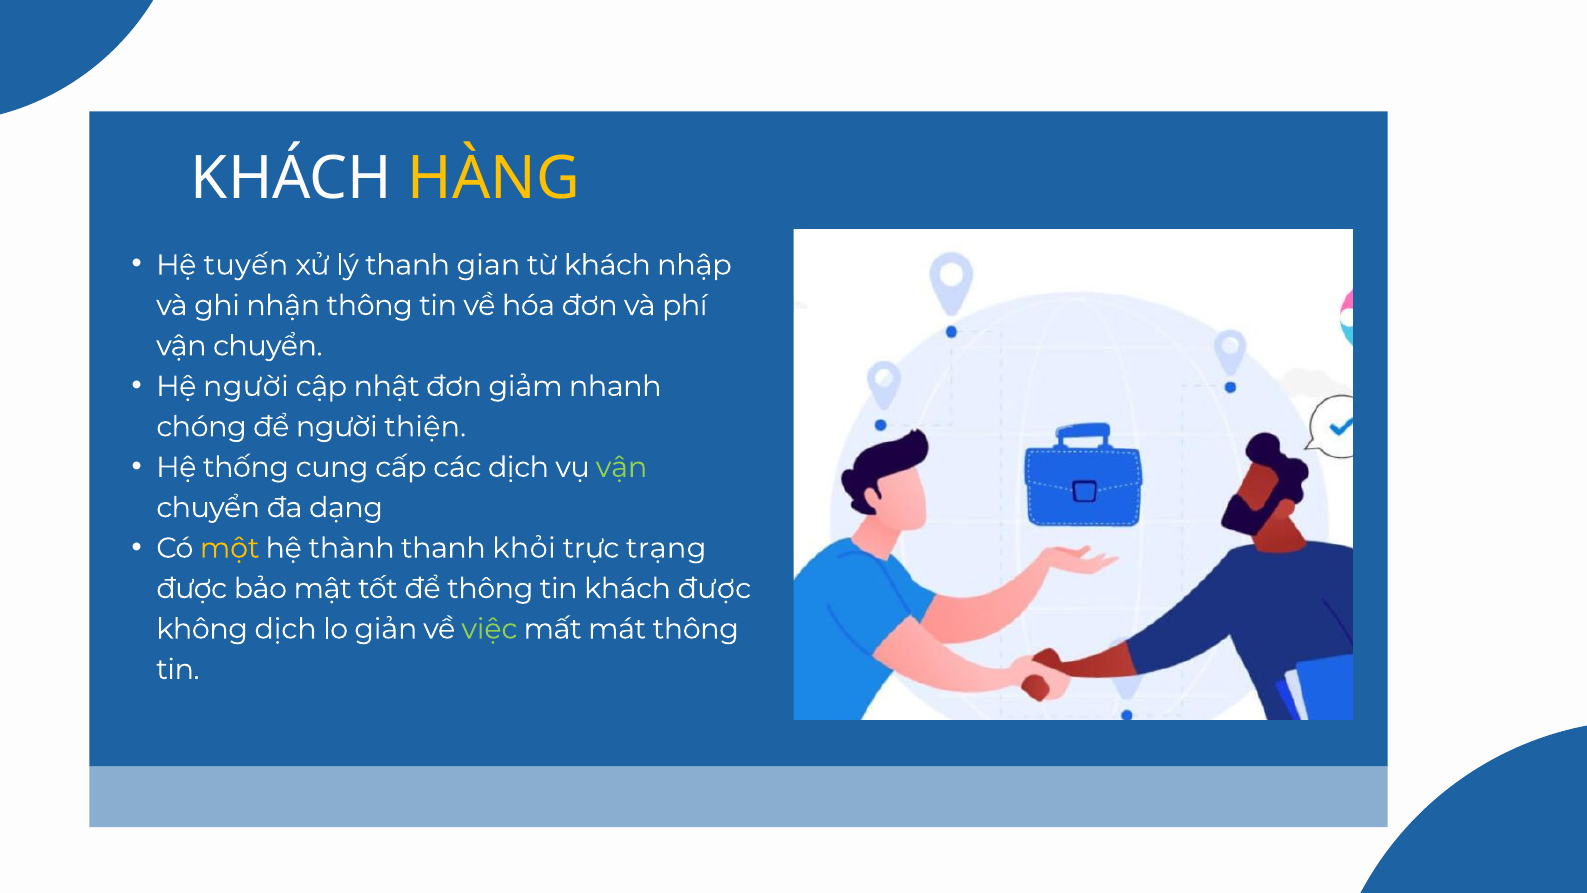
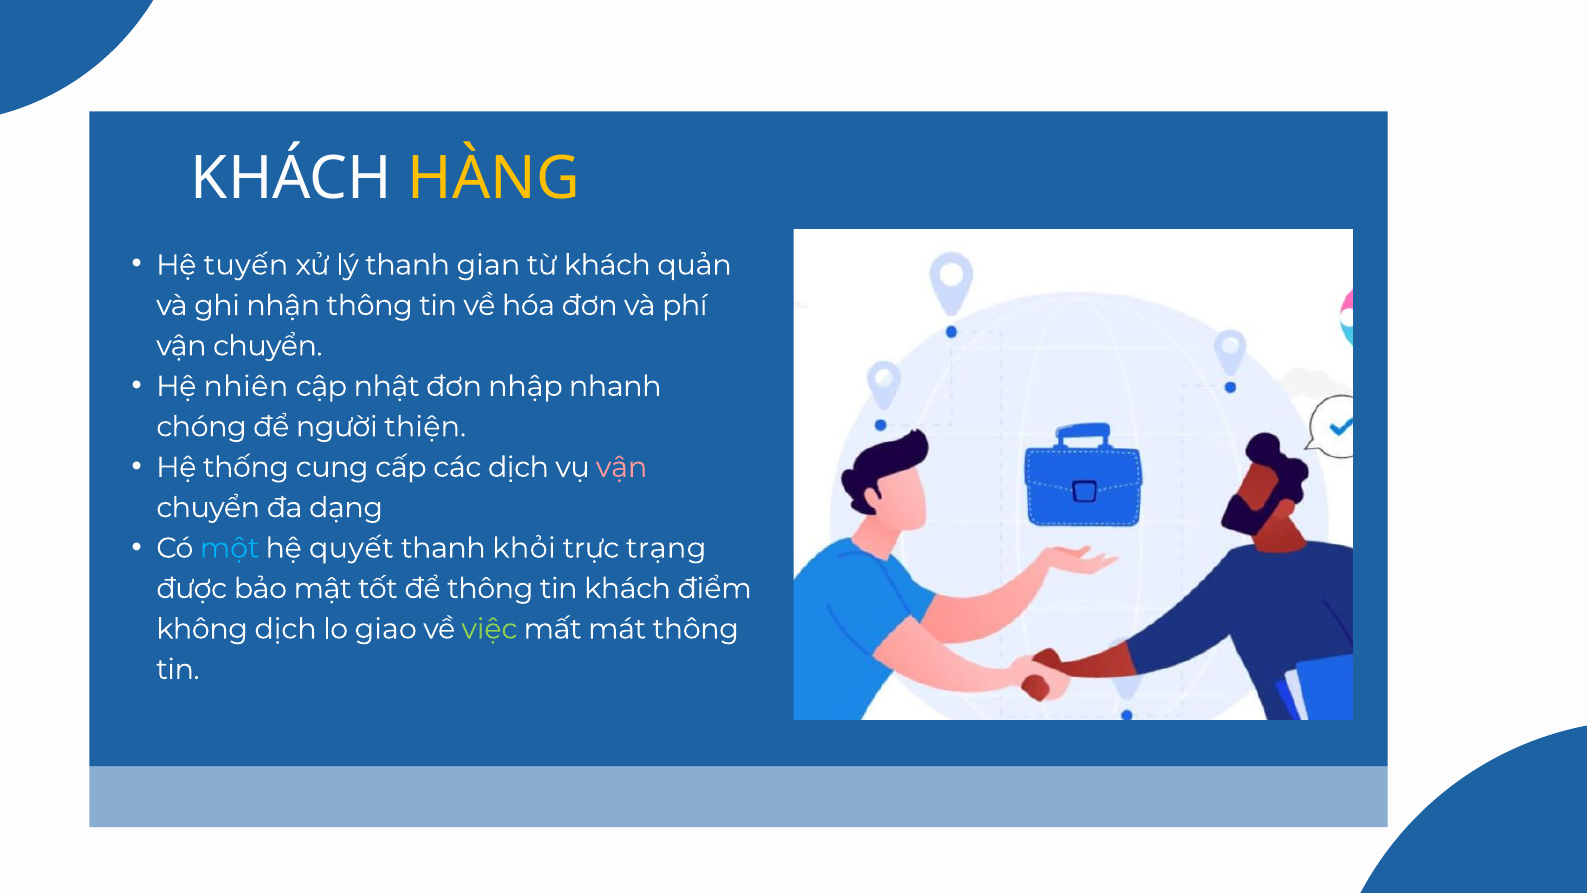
nhập: nhập -> quản (694, 265)
Hệ người: người -> nhiên (246, 386)
giảm: giảm -> nhập (526, 386)
vận colour: light green -> pink (622, 467)
một colour: yellow -> light blue (230, 548)
thành: thành -> quyết (351, 548)
khách được: được -> điểm (715, 588)
giản: giản -> giao (386, 629)
